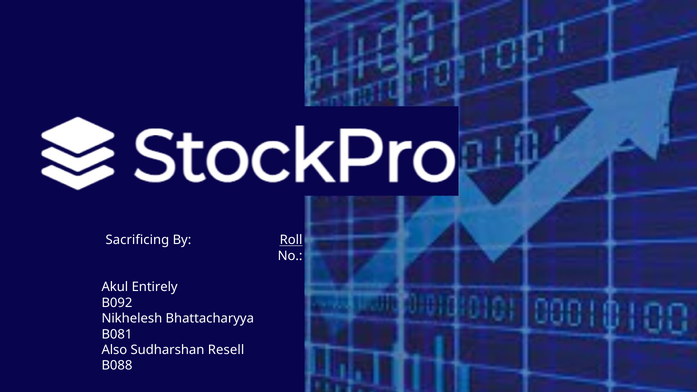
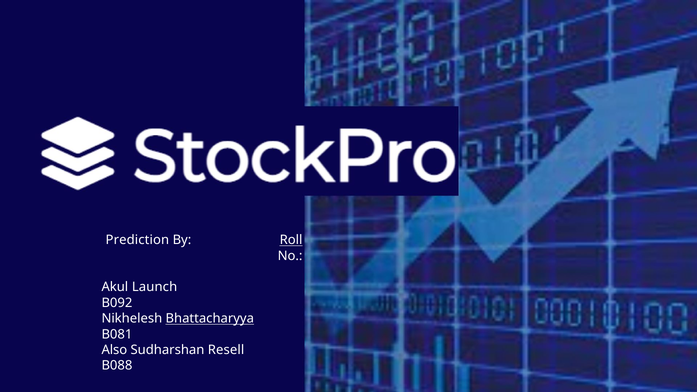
Sacrificing: Sacrificing -> Prediction (137, 240)
Entirely: Entirely -> Launch (155, 287)
Bhattacharyya underline: none -> present (210, 319)
